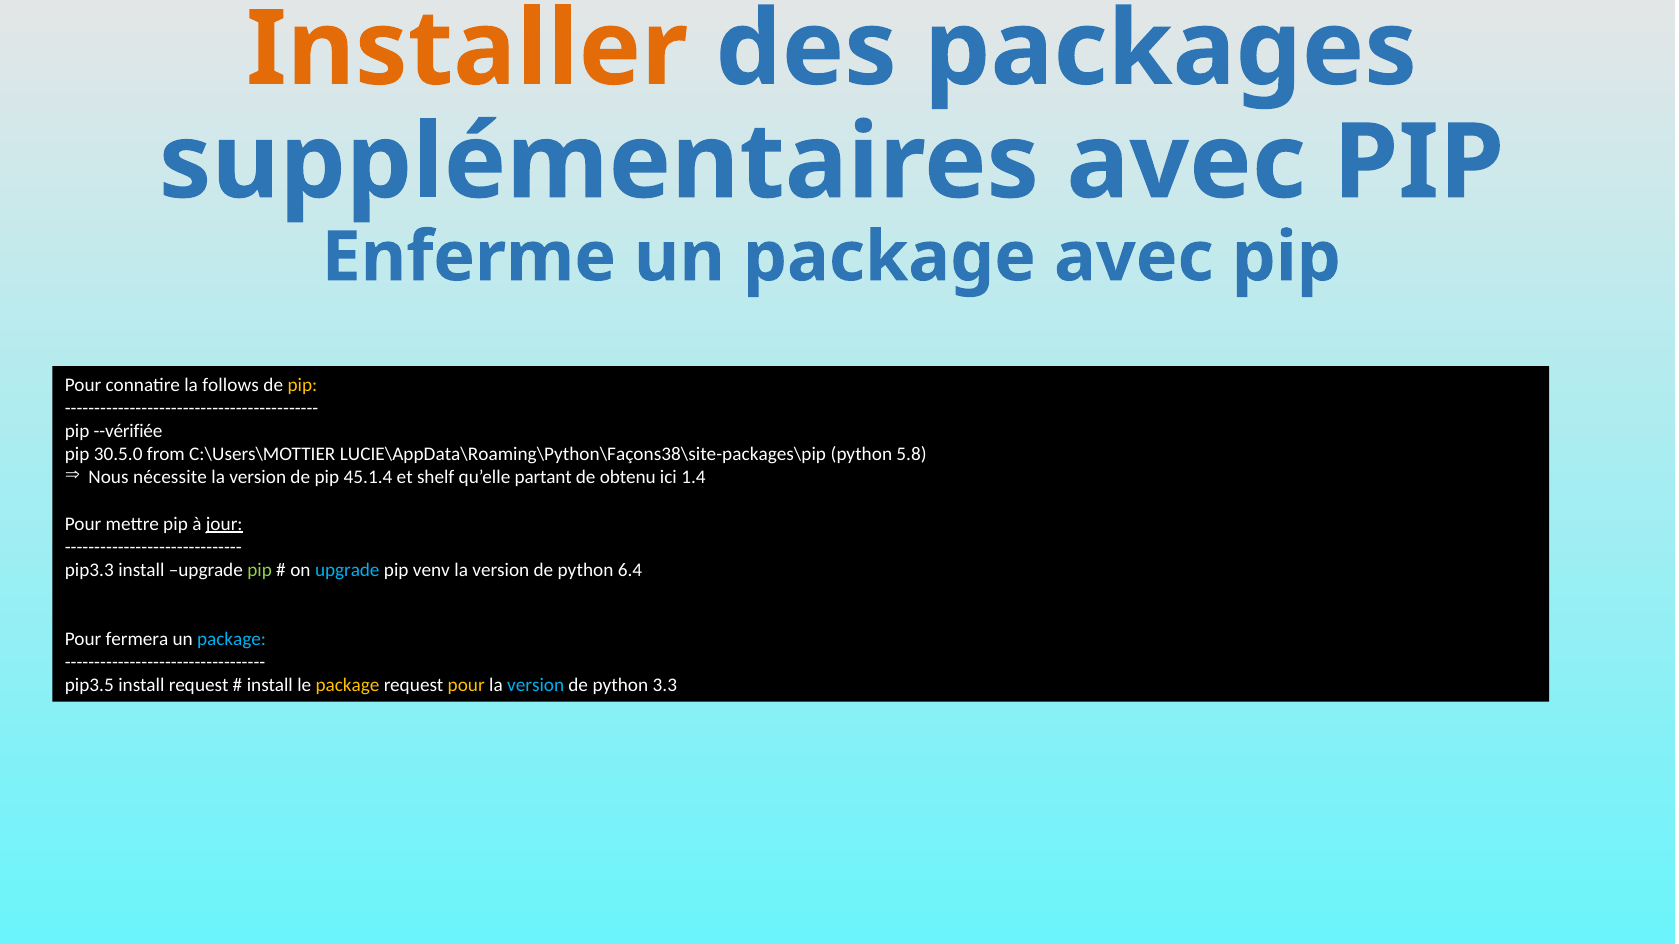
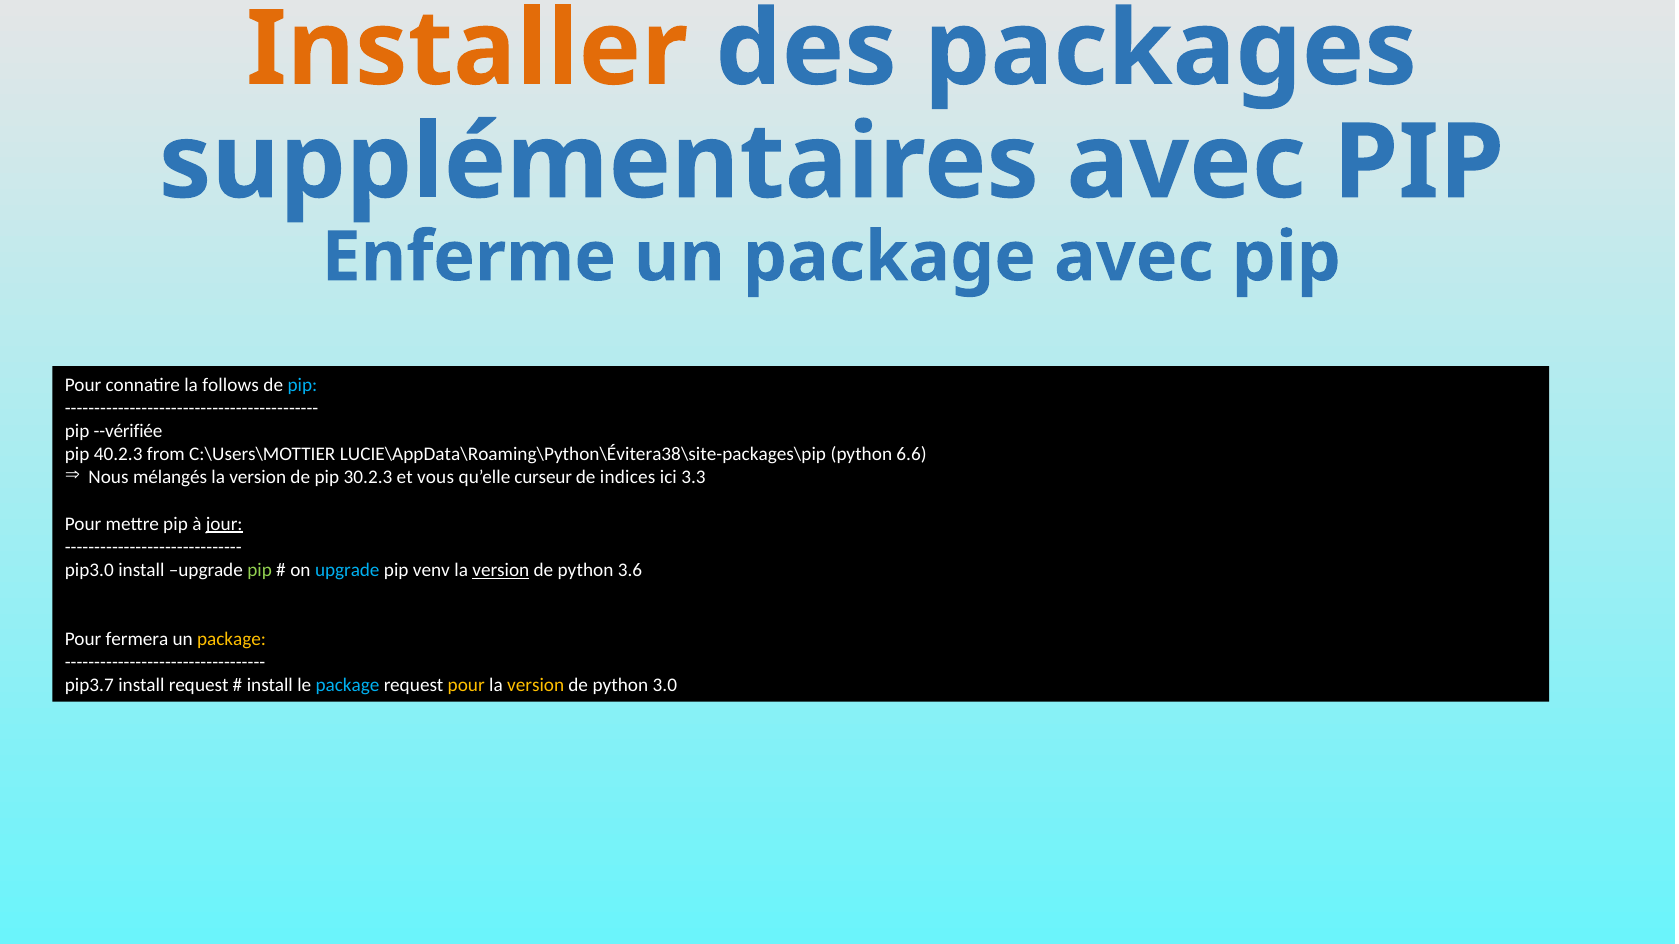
pip colour: yellow -> light blue (302, 385)
30.5.0: 30.5.0 -> 40.2.3 (118, 455)
LUCIE\AppData\Roaming\Python\Façons38\site-packages\pip: LUCIE\AppData\Roaming\Python\Façons38\site-packages\pip -> LUCIE\AppData\Roaming\Python\Évitera38\site-packages\pip (583, 455)
5.8: 5.8 -> 6.6 (912, 455)
nécessite: nécessite -> mélangés (170, 478)
45.1.4: 45.1.4 -> 30.2.3 (368, 478)
shelf: shelf -> vous (436, 478)
partant: partant -> curseur (543, 478)
obtenu: obtenu -> indices (628, 478)
1.4: 1.4 -> 3.3 (693, 478)
pip3.3: pip3.3 -> pip3.0 (89, 570)
version underline: none -> present (501, 570)
6.4: 6.4 -> 3.6 (630, 570)
package colour: light blue -> yellow (232, 639)
pip3.5: pip3.5 -> pip3.7 (89, 686)
package colour: yellow -> light blue (348, 686)
version colour: light blue -> yellow (536, 686)
3.3: 3.3 -> 3.0 (665, 686)
